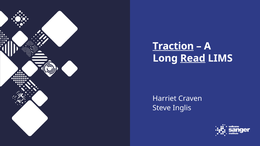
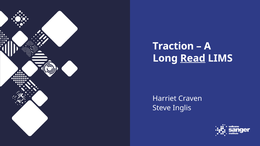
Traction underline: present -> none (173, 46)
